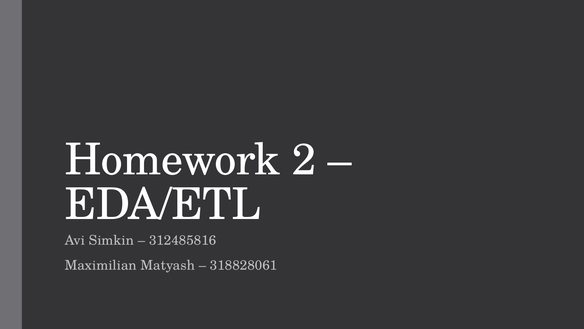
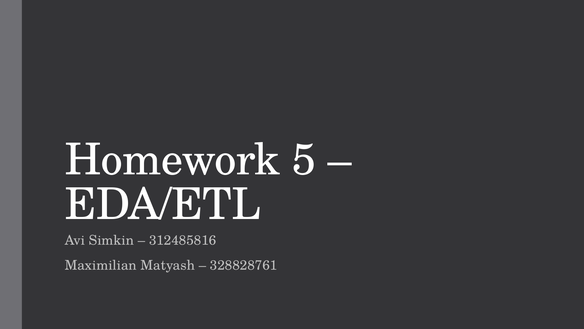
2: 2 -> 5 (304, 160)
318828061: 318828061 -> 328828761 (244, 265)
